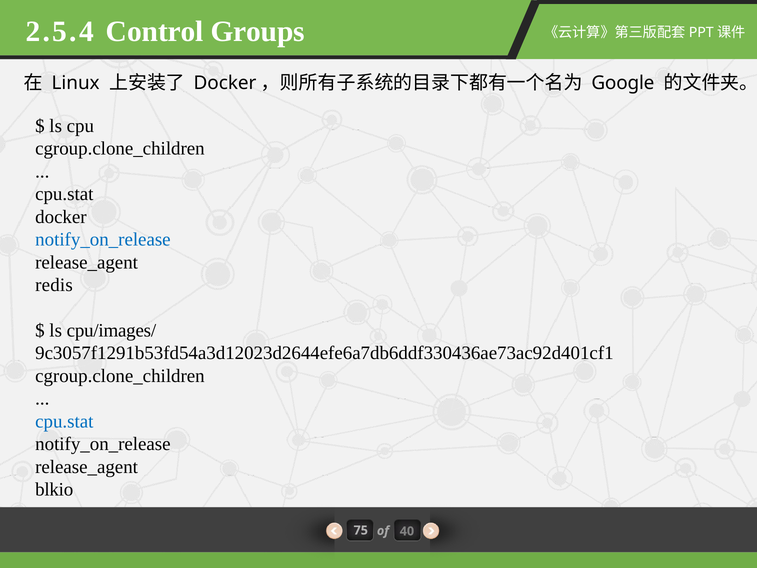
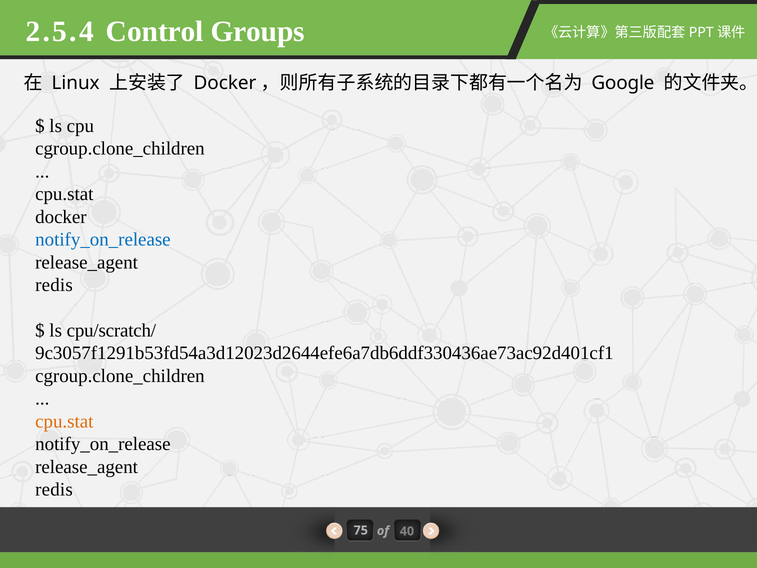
cpu/images/: cpu/images/ -> cpu/scratch/ (111, 330)
cpu.stat colour: blue -> orange (64, 421)
blkio: blkio -> redis (54, 489)
